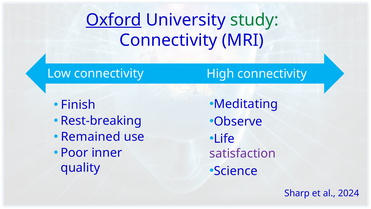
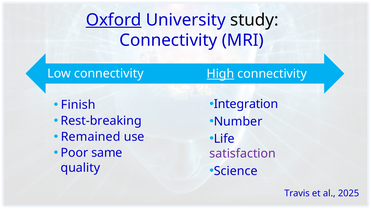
study colour: green -> black (254, 20)
High underline: none -> present (220, 74)
Meditating: Meditating -> Integration (246, 104)
Observe: Observe -> Number (238, 121)
inner: inner -> same (107, 153)
Sharp: Sharp -> Travis (297, 193)
2024: 2024 -> 2025 (349, 193)
